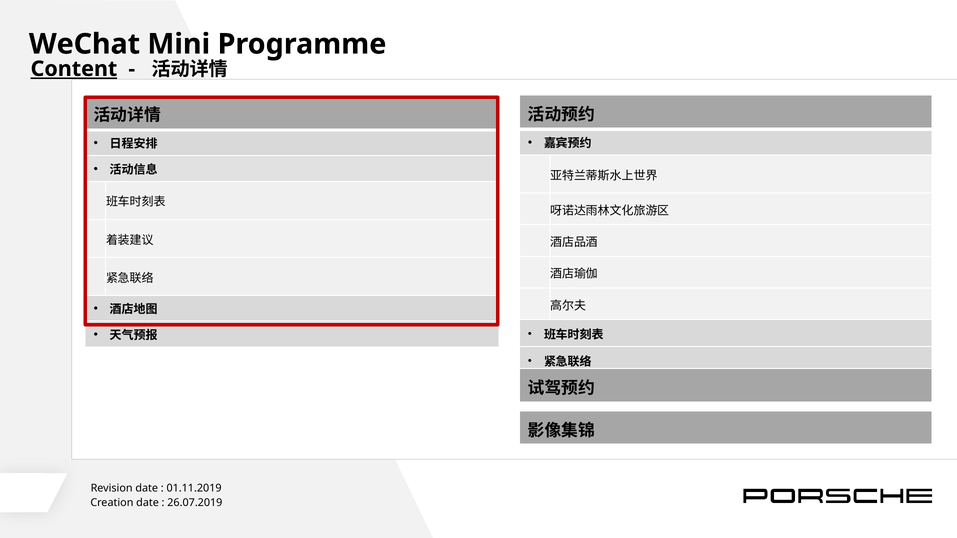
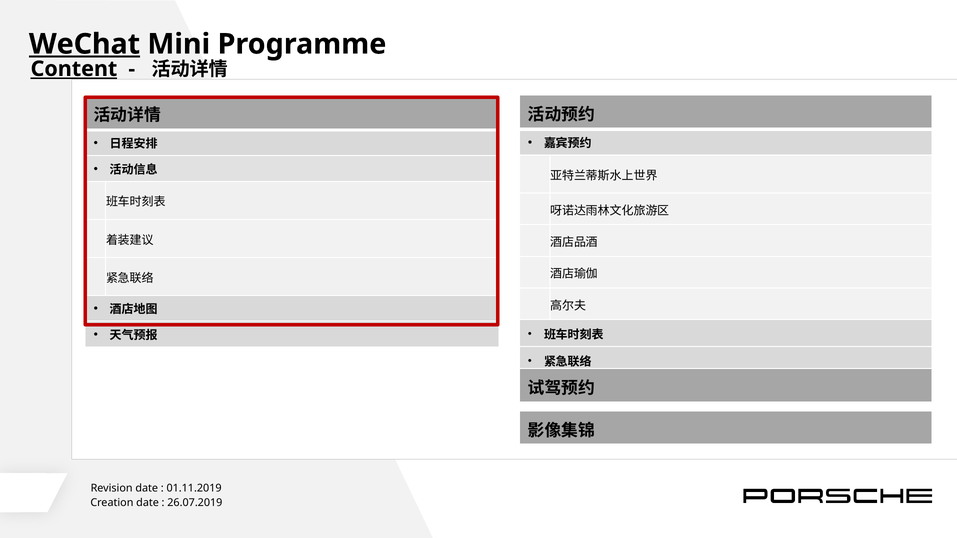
WeChat underline: none -> present (85, 44)
